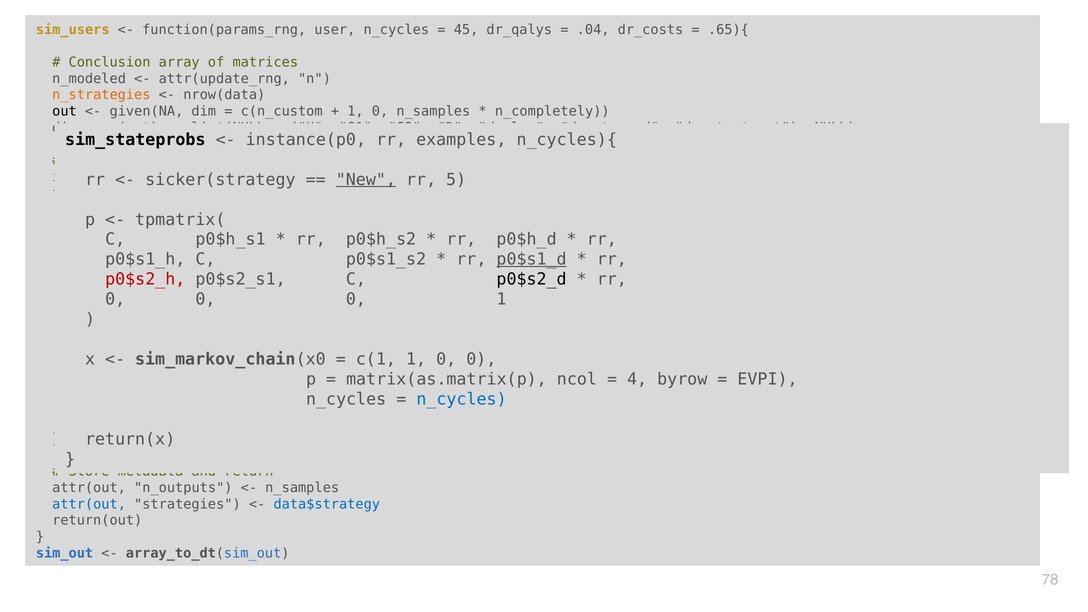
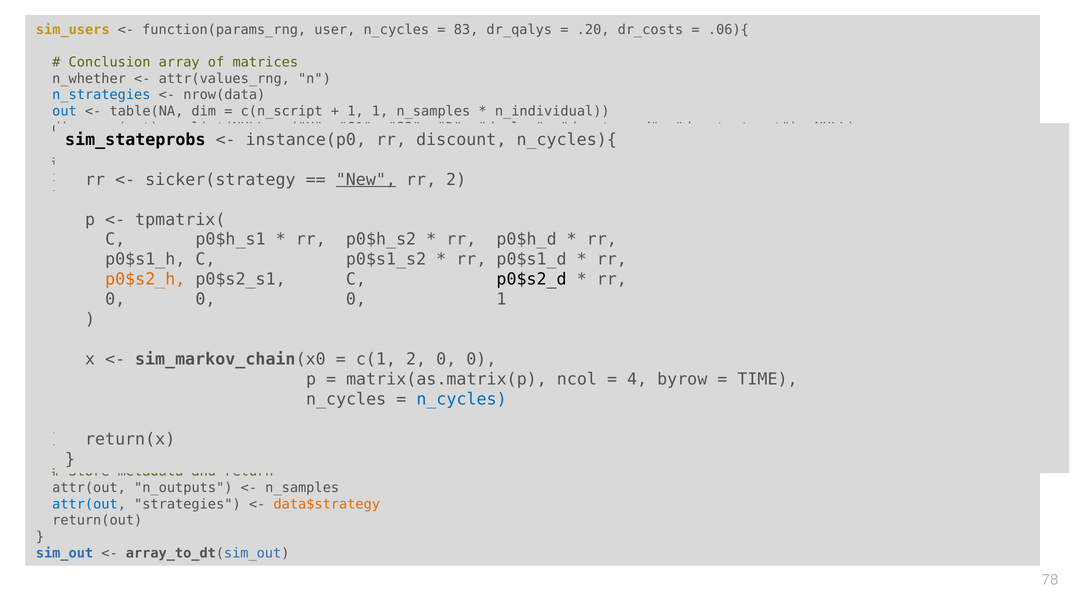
45: 45 -> 83 (466, 30)
.04: .04 -> .20 (593, 30)
.65){: .65){ -> .06){ (728, 30)
n_modeled: n_modeled -> n_whether (89, 79)
attr(update_rng: attr(update_rng -> attr(values_rng (224, 79)
n_strategies colour: orange -> blue (101, 95)
out colour: black -> blue (64, 111)
given(NA: given(NA -> table(NA (146, 111)
c(n_custom: c(n_custom -> c(n_script (282, 111)
0: 0 -> 1 (380, 111)
n_completely: n_completely -> n_individual (552, 111)
examples: examples -> discount (461, 140)
rr 5: 5 -> 2 (456, 180)
p0$s1_d underline: present -> none (532, 259)
p0$s2_h colour: red -> orange (145, 279)
c(1 1: 1 -> 2 (416, 359)
EVPI: EVPI -> TIME (768, 379)
data$strategy colour: blue -> orange (327, 504)
